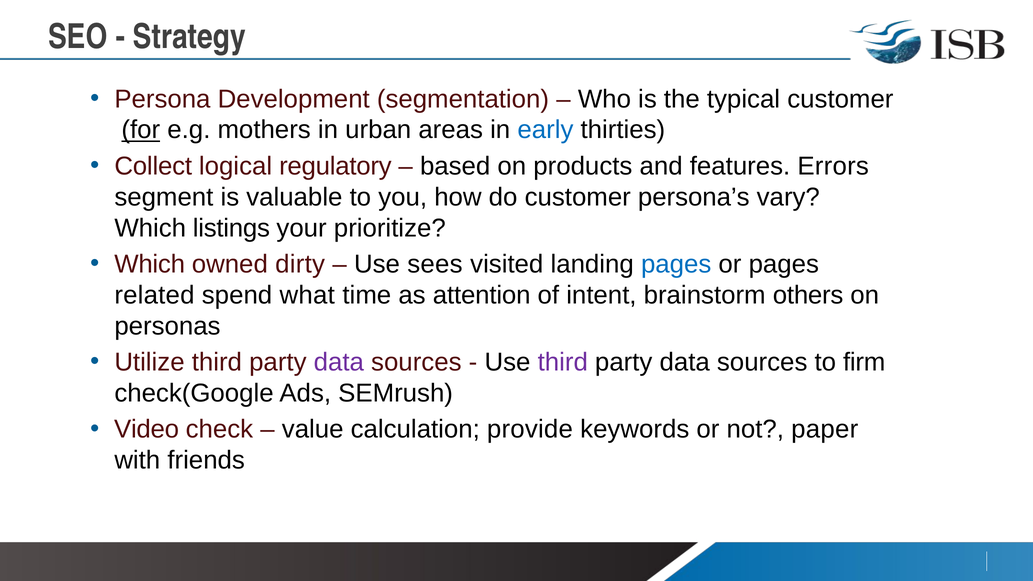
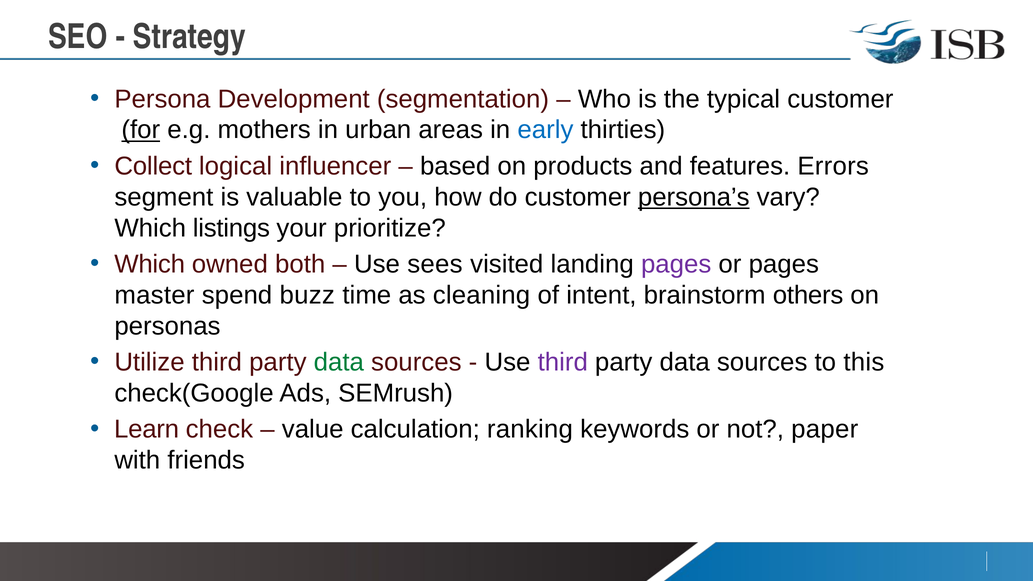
regulatory: regulatory -> influencer (335, 166)
persona’s underline: none -> present (694, 197)
dirty: dirty -> both (300, 264)
pages colour: blue -> purple (676, 264)
related: related -> master (154, 295)
what: what -> buzz (307, 295)
attention: attention -> cleaning (482, 295)
data colour: purple -> green (339, 362)
firm: firm -> this (864, 362)
Video: Video -> Learn (147, 430)
provide: provide -> ranking (530, 430)
